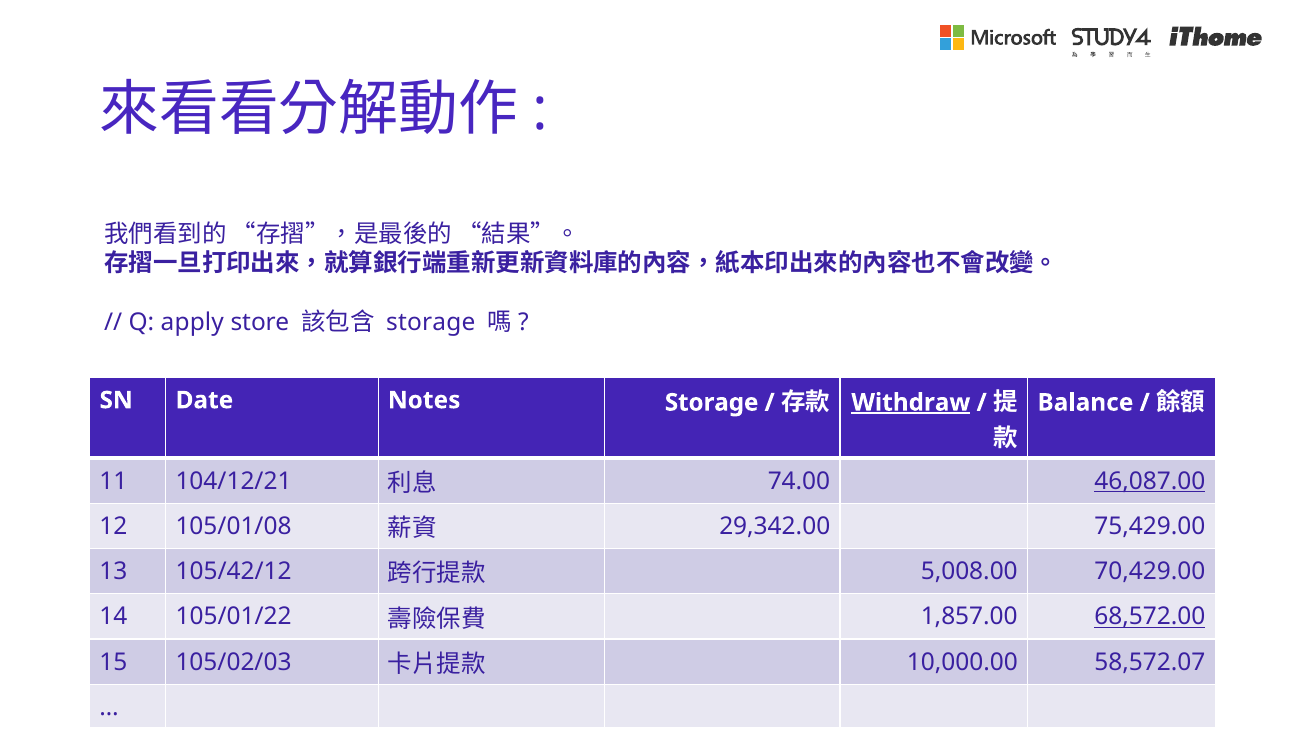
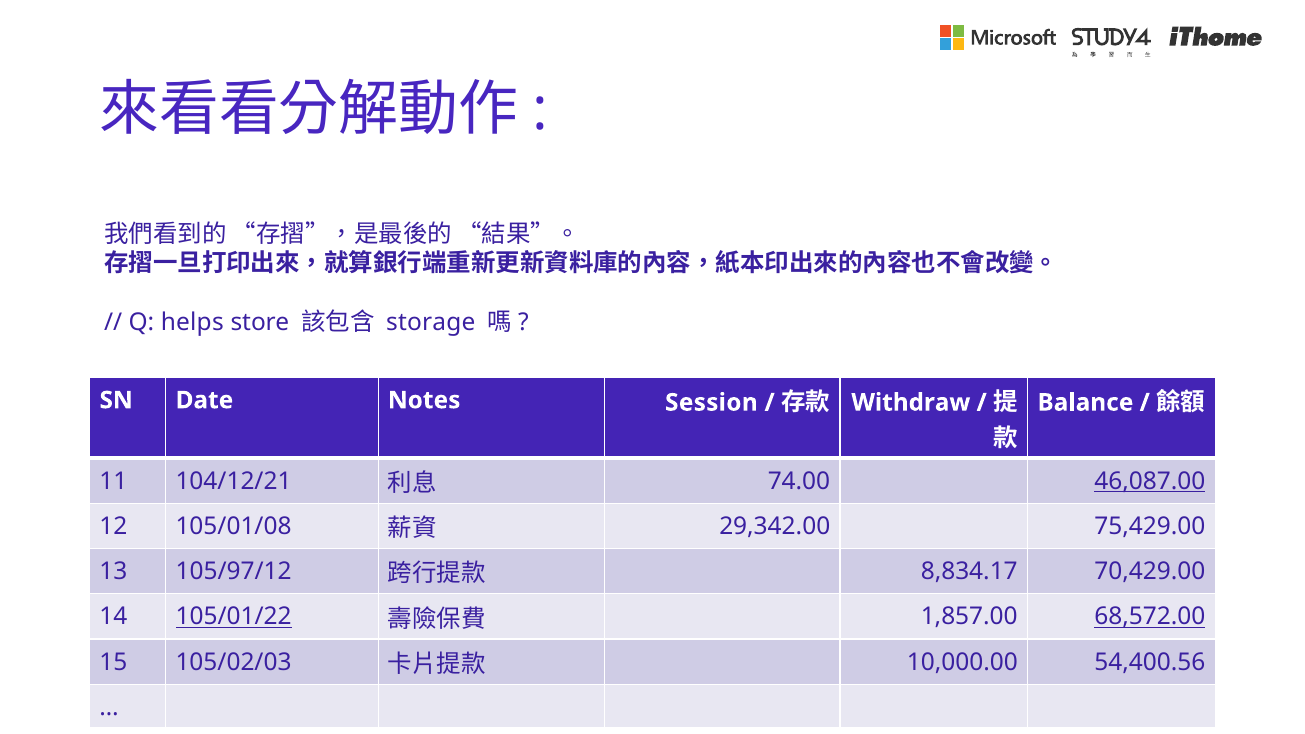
apply: apply -> helps (192, 322)
Notes Storage: Storage -> Session (711, 403)
Withdraw underline: present -> none (911, 403)
105/42/12: 105/42/12 -> 105/97/12 (234, 572)
5,008.00: 5,008.00 -> 8,834.17 (969, 572)
105/01/22 underline: none -> present (234, 617)
58,572.07: 58,572.07 -> 54,400.56 (1150, 662)
